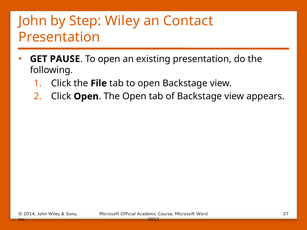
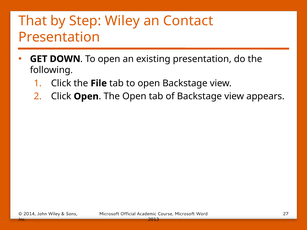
John: John -> That (33, 21)
PAUSE: PAUSE -> DOWN (65, 59)
